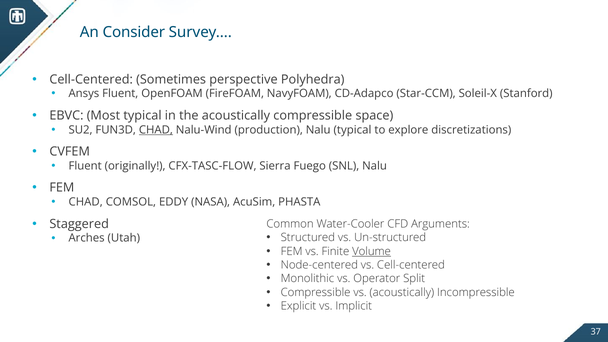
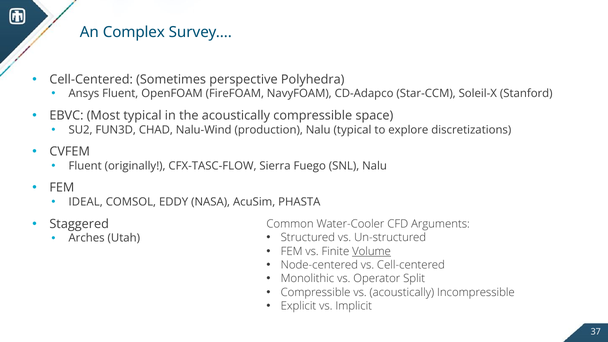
Consider: Consider -> Complex (134, 32)
CHAD underline: present -> none (156, 130)
CHAD: CHAD -> IDEAL (86, 202)
